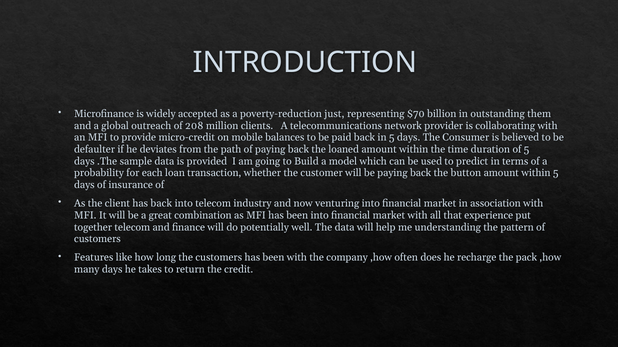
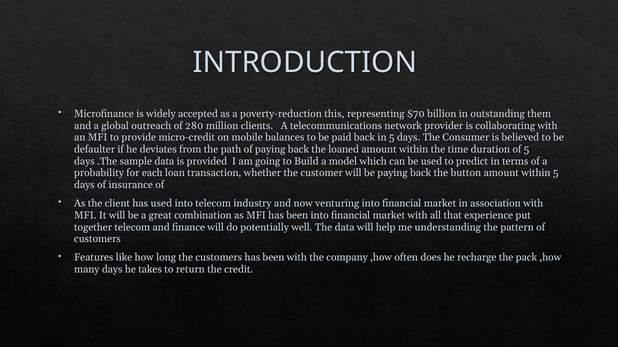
just: just -> this (334, 114)
208: 208 -> 280 (194, 126)
has back: back -> used (161, 204)
